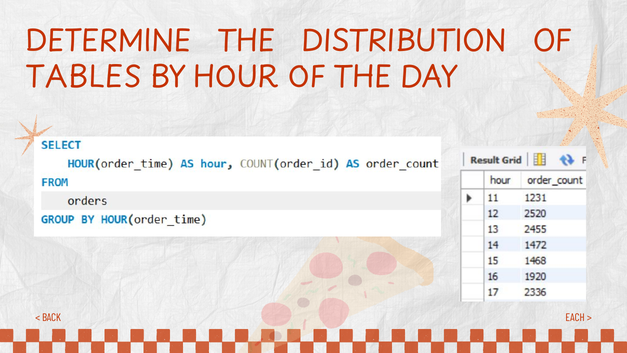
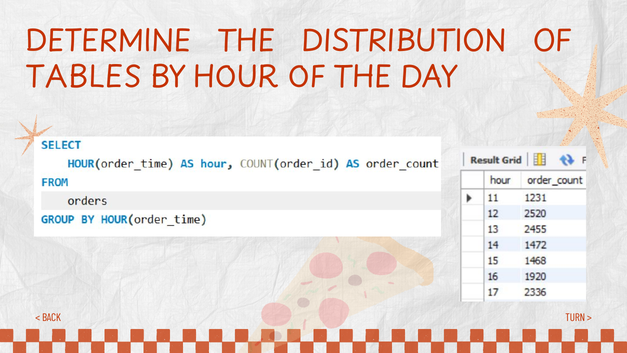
EACH: EACH -> TURN (575, 317)
